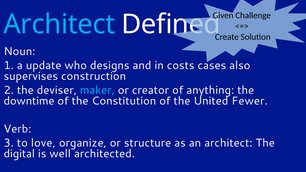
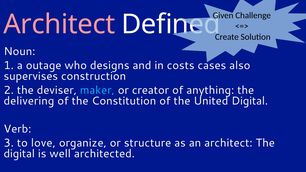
Architect colour: light blue -> pink (59, 24)
update: update -> outage (44, 65)
downtime: downtime -> delivering (29, 101)
United Fewer: Fewer -> Digital (250, 101)
